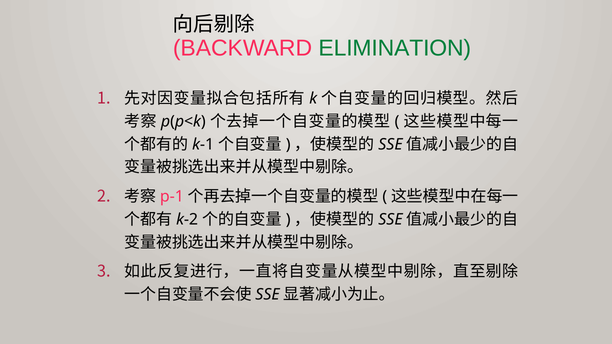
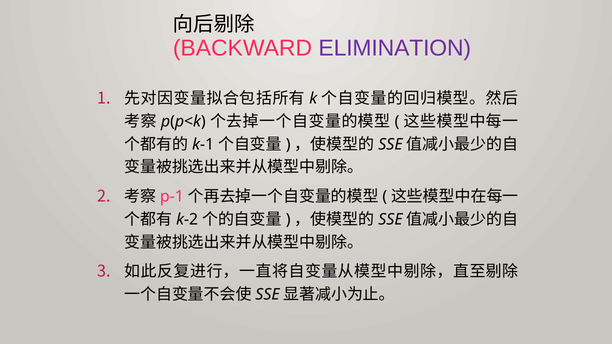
ELIMINATION colour: green -> purple (395, 48)
